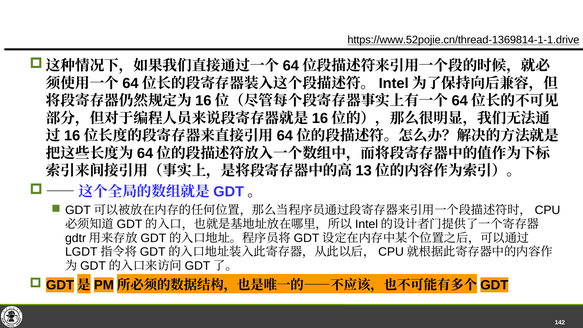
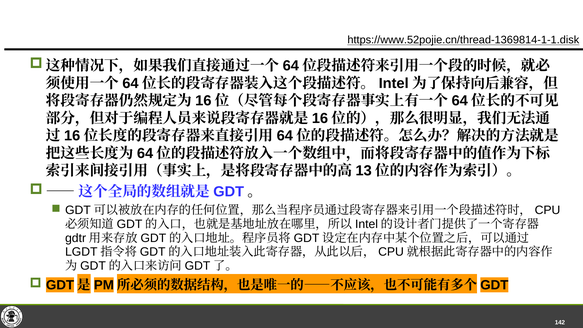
https://www.52pojie.cn/thread-1369814-1-1.drive: https://www.52pojie.cn/thread-1369814-1-1.drive -> https://www.52pojie.cn/thread-1369814-1-1.disk (463, 40)
